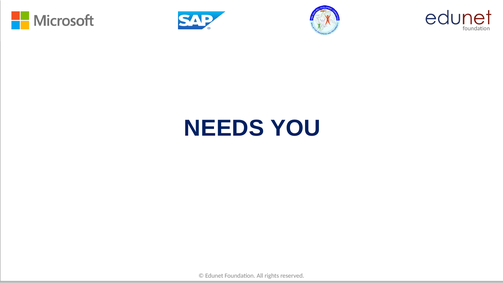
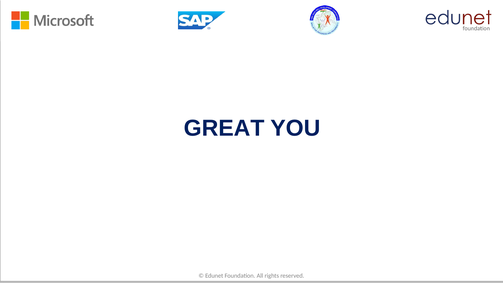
NEEDS: NEEDS -> GREAT (224, 128)
